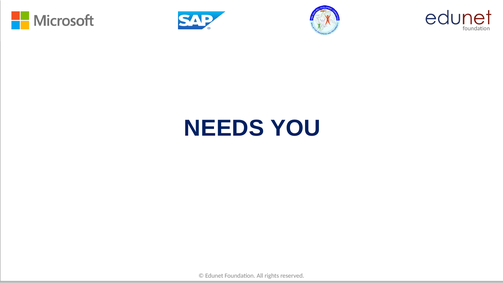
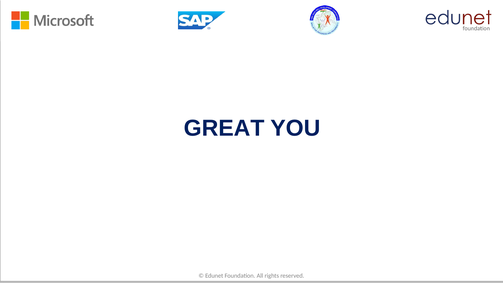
NEEDS: NEEDS -> GREAT (224, 128)
